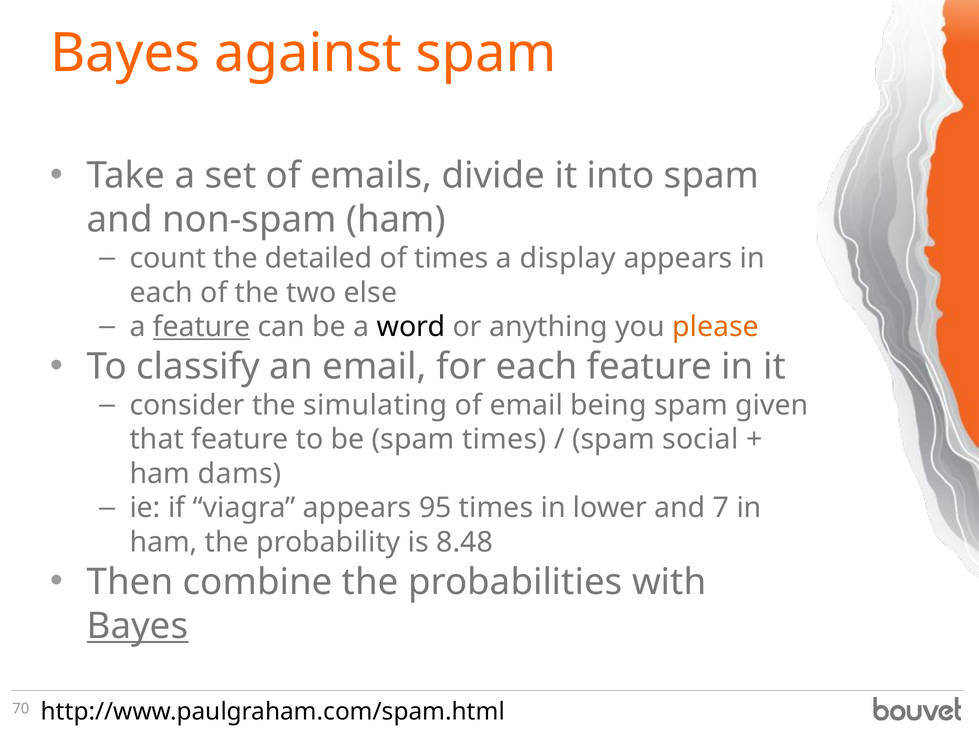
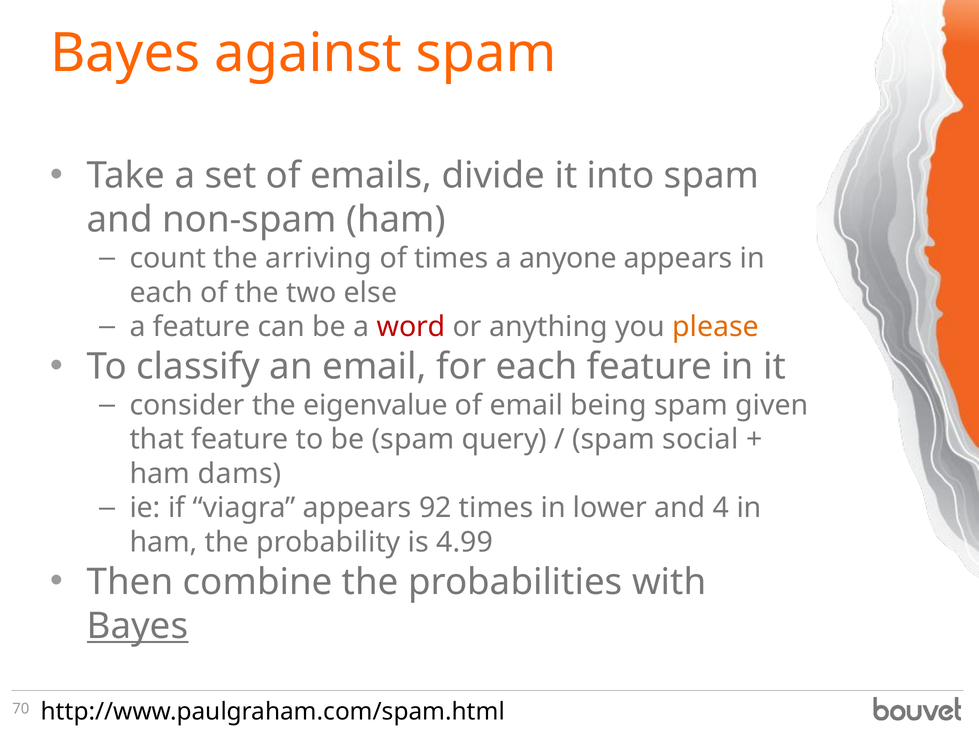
detailed: detailed -> arriving (319, 259)
display: display -> anyone (568, 259)
feature underline: present -> none (202, 327)
word colour: black -> red (411, 327)
simulating: simulating -> eigenvalue (376, 405)
spam times: times -> query (504, 440)
95: 95 -> 92 (435, 508)
7: 7 -> 4 (721, 508)
8.48: 8.48 -> 4.99 (465, 543)
